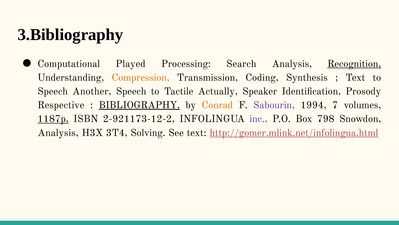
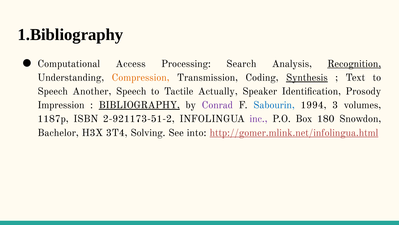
3.Bibliography: 3.Bibliography -> 1.Bibliography (70, 35)
Played: Played -> Access (131, 64)
Synthesis underline: none -> present (307, 77)
Respective: Respective -> Impression (61, 105)
Conrad colour: orange -> purple (217, 105)
Sabourin colour: purple -> blue (274, 105)
7: 7 -> 3 (335, 105)
1187p underline: present -> none (53, 119)
2-921173-12-2: 2-921173-12-2 -> 2-921173-51-2 (139, 119)
798: 798 -> 180 (326, 119)
Analysis: Analysis -> Bachelor (58, 132)
See text: text -> into (197, 132)
